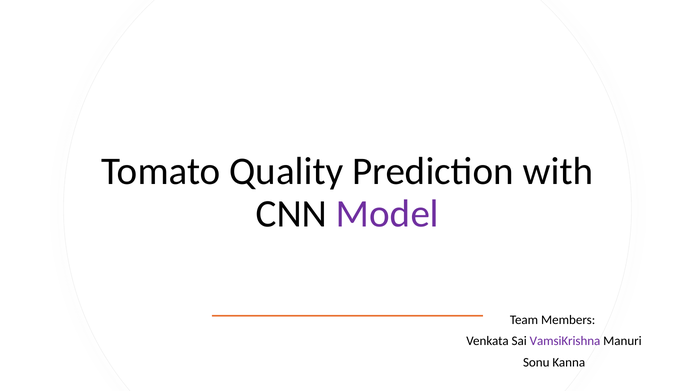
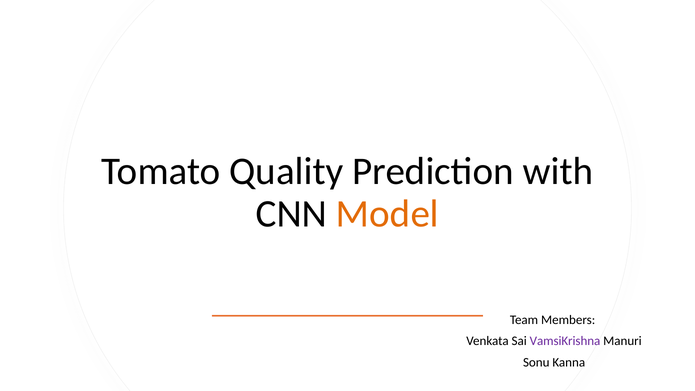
Model colour: purple -> orange (387, 214)
